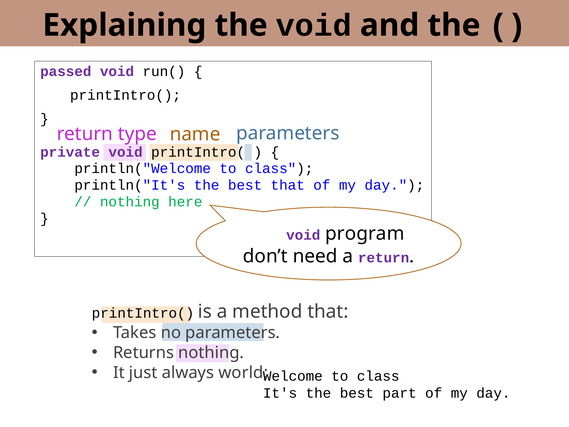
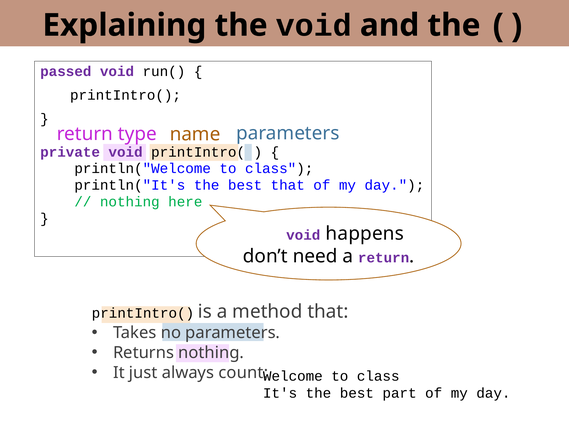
program: program -> happens (365, 233)
world: world -> count (243, 372)
